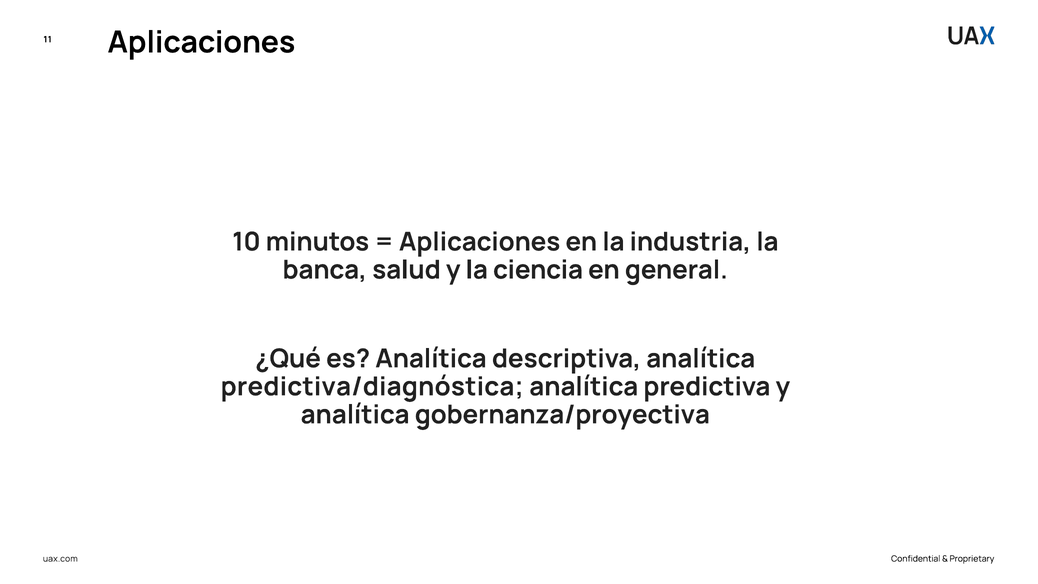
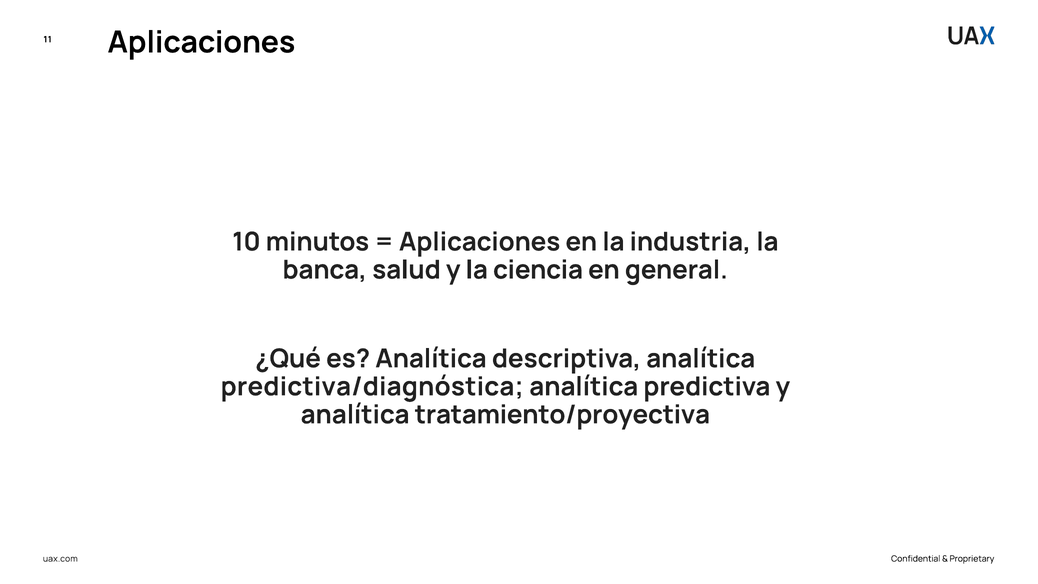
gobernanza/proyectiva: gobernanza/proyectiva -> tratamiento/proyectiva (562, 415)
